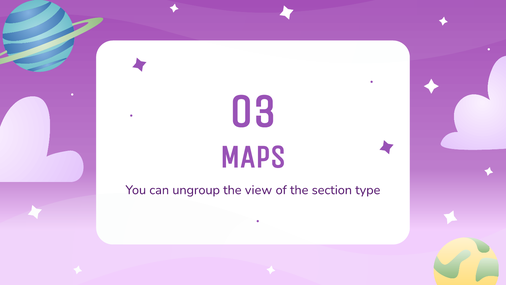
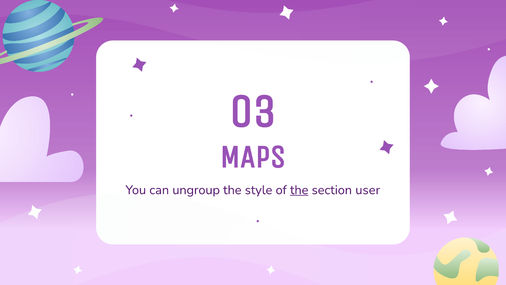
view: view -> style (259, 190)
the underline: none -> present (299, 190)
type: type -> user (368, 190)
